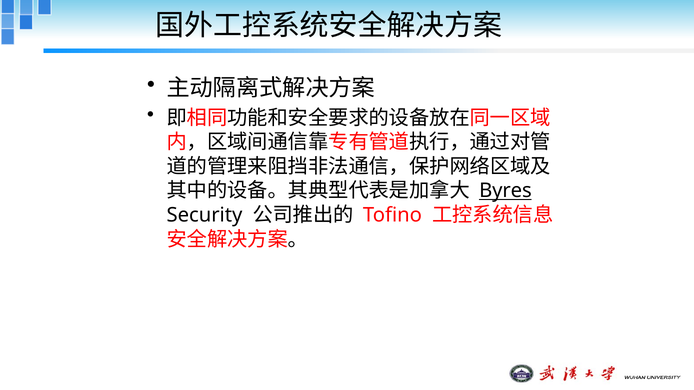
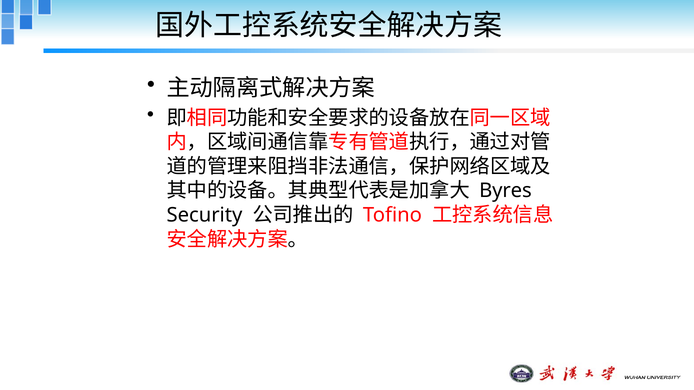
Byres underline: present -> none (505, 191)
